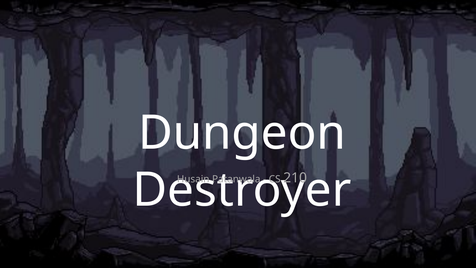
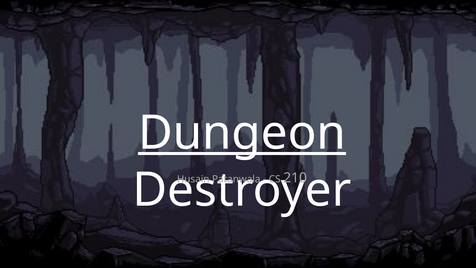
Dungeon underline: none -> present (242, 133)
